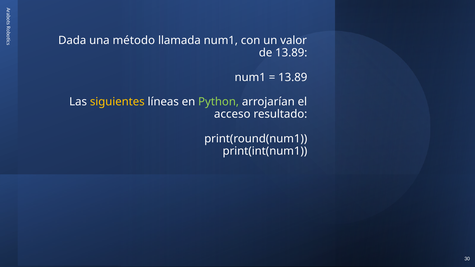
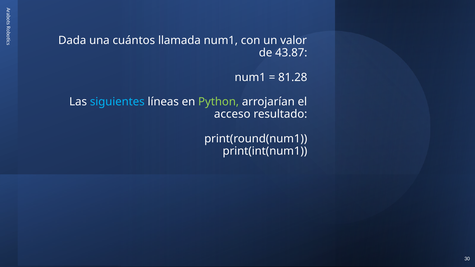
método: método -> cuántos (134, 40)
de 13.89: 13.89 -> 43.87 (291, 53)
13.89: 13.89 -> 81.28 (293, 77)
siguientes colour: yellow -> light blue (117, 102)
